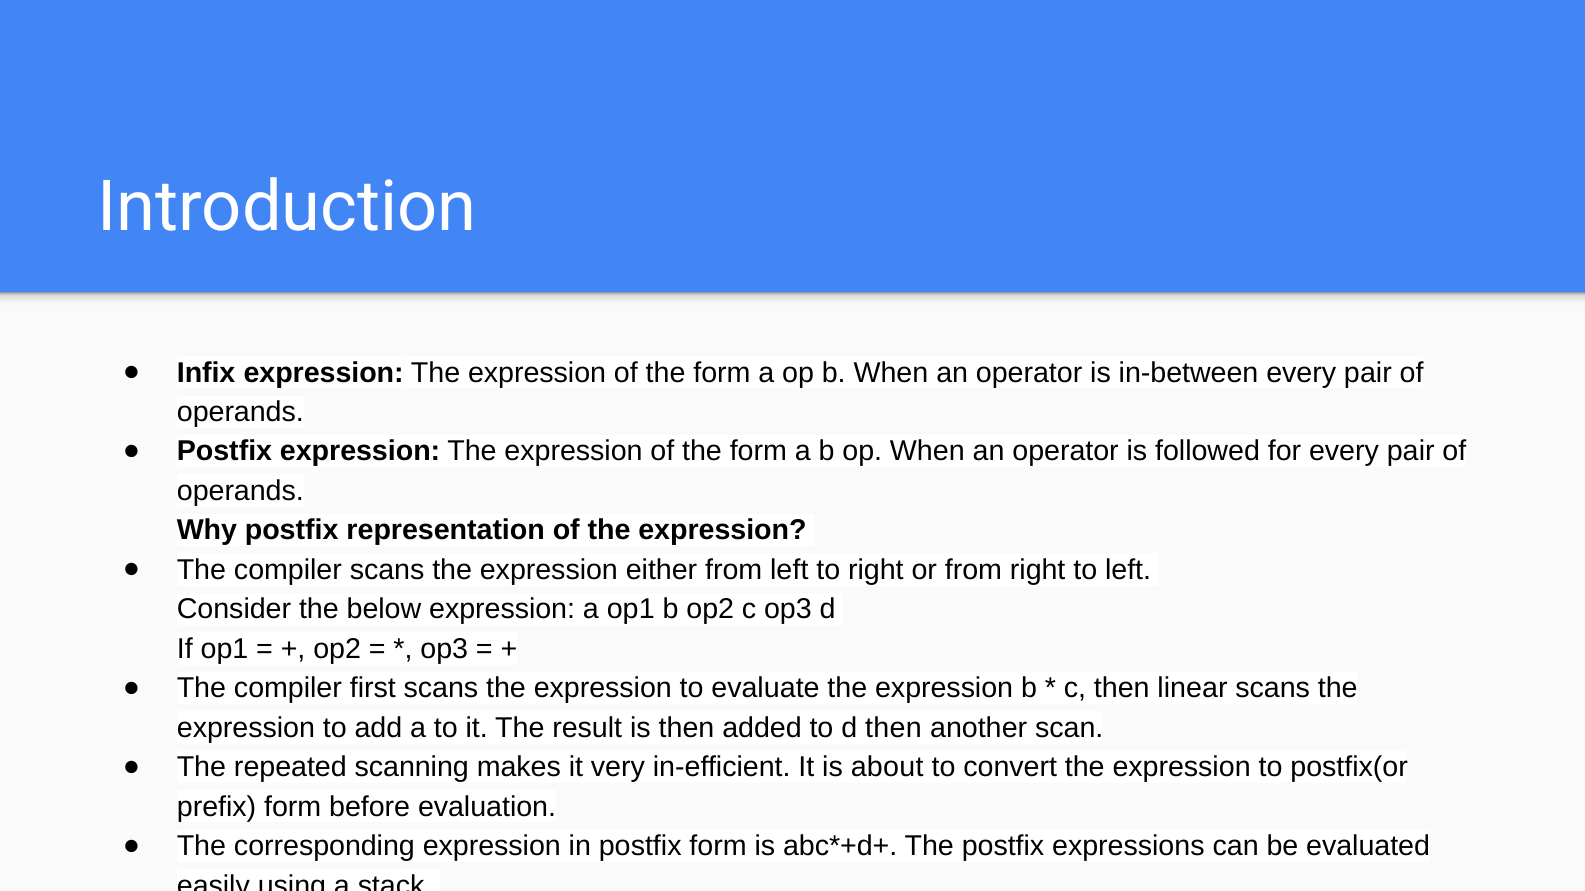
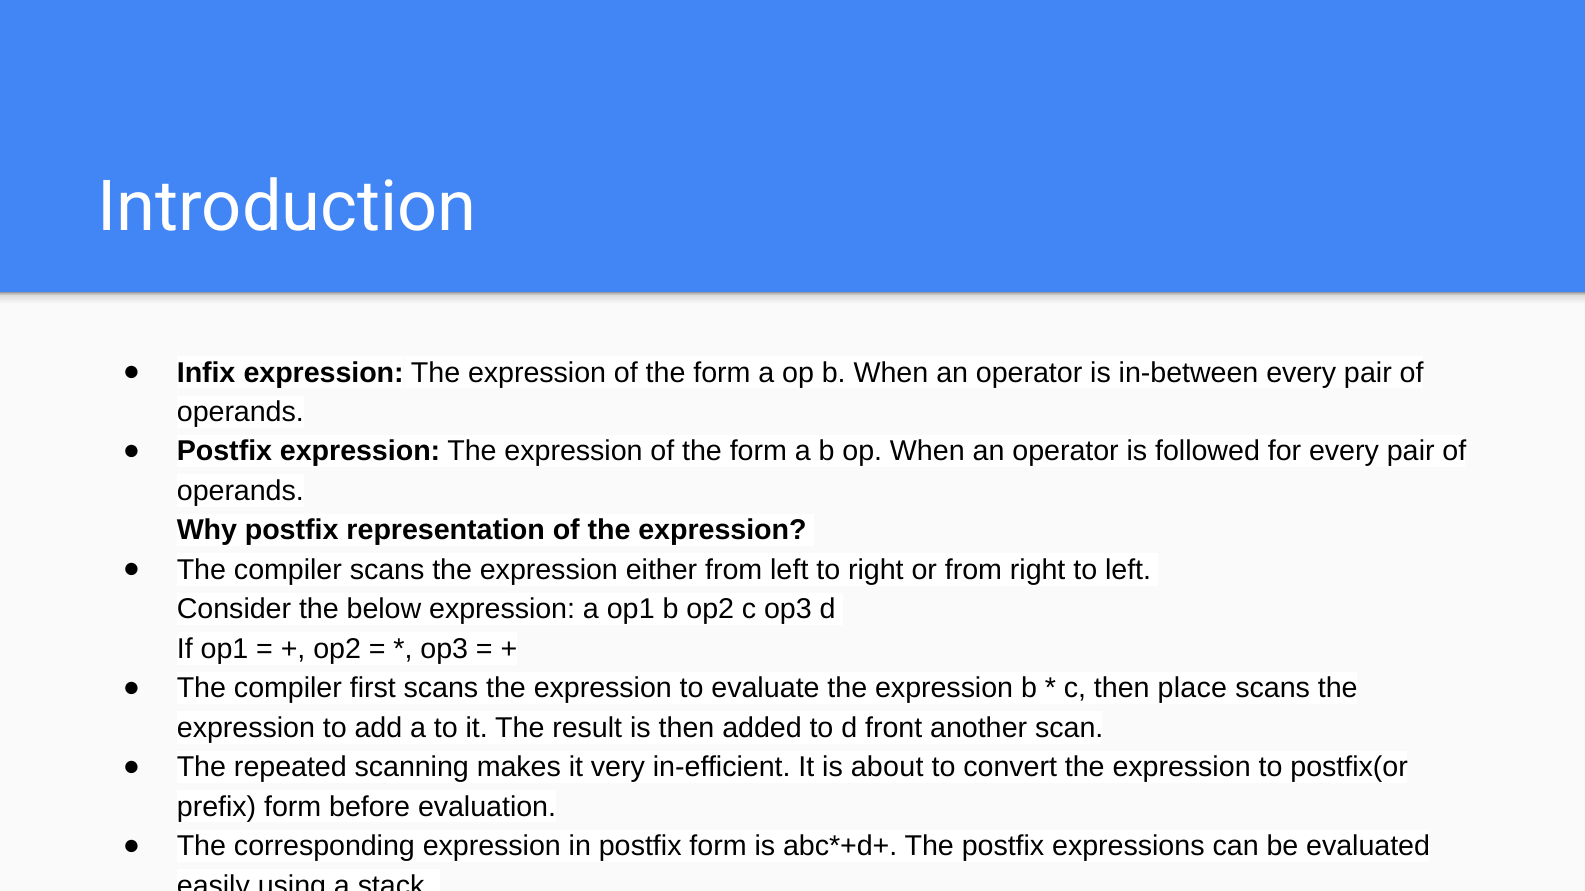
linear: linear -> place (1192, 689)
d then: then -> front (894, 728)
